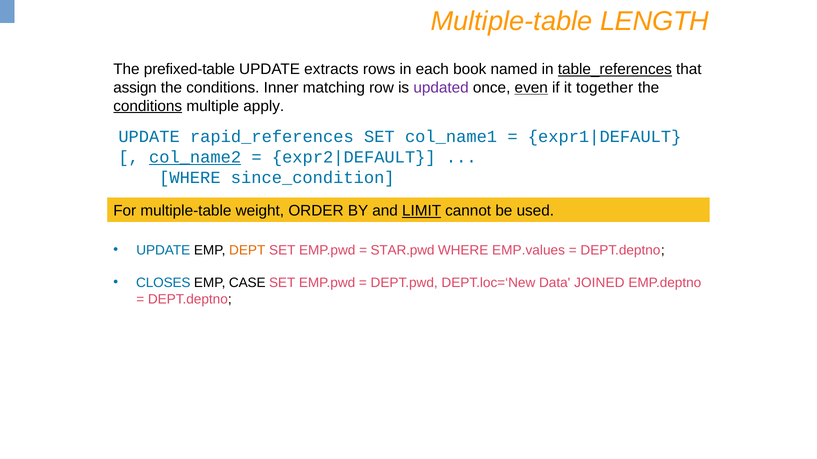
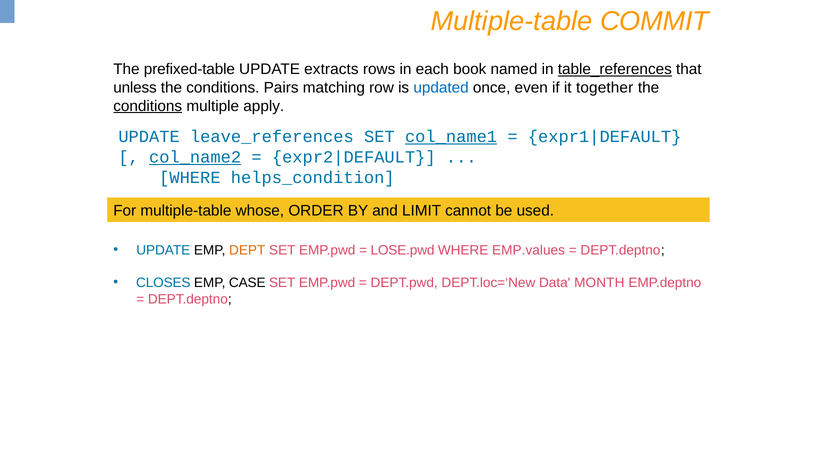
LENGTH: LENGTH -> COMMIT (655, 21)
assign: assign -> unless (135, 88)
Inner: Inner -> Pairs (281, 88)
updated colour: purple -> blue (441, 88)
even underline: present -> none (531, 88)
rapid_references: rapid_references -> leave_references (272, 137)
col_name1 underline: none -> present (451, 137)
since_condition: since_condition -> helps_condition (313, 178)
weight: weight -> whose (260, 211)
LIMIT underline: present -> none (422, 211)
STAR.pwd: STAR.pwd -> LOSE.pwd (403, 250)
JOINED: JOINED -> MONTH (599, 283)
